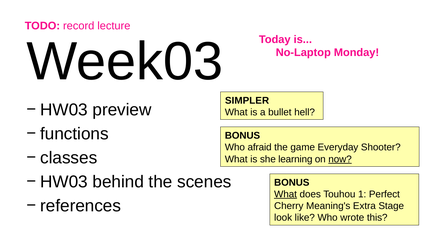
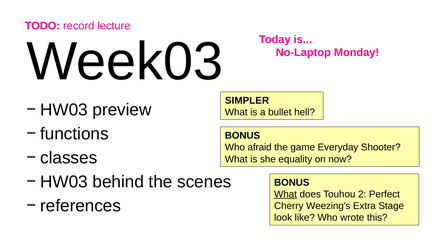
learning: learning -> equality (295, 159)
now underline: present -> none (340, 159)
1: 1 -> 2 (362, 194)
Meaning's: Meaning's -> Weezing's (328, 206)
